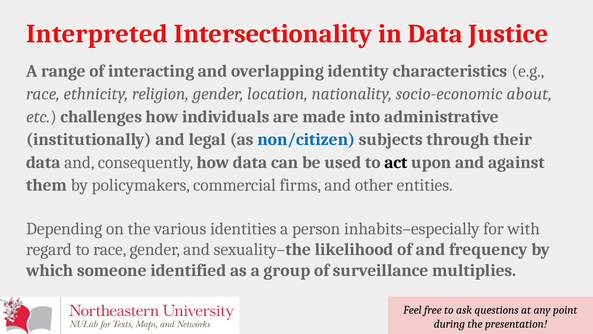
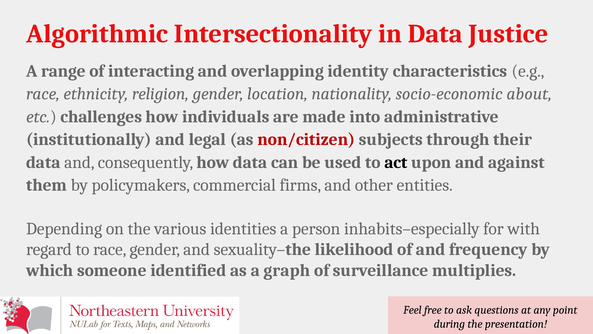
Interpreted: Interpreted -> Algorithmic (97, 34)
non/citizen colour: blue -> red (306, 139)
group: group -> graph (287, 270)
